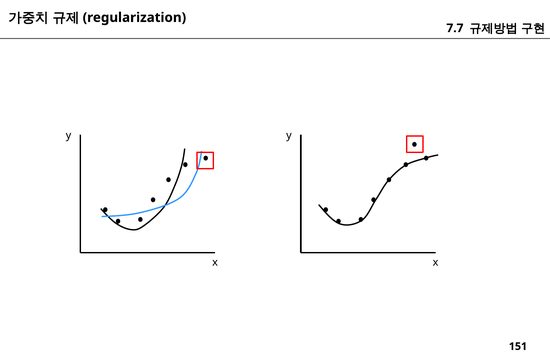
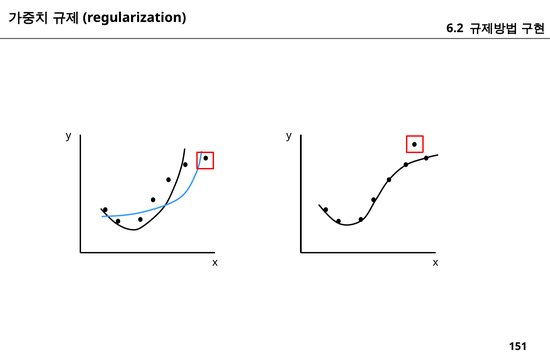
7.7: 7.7 -> 6.2 (455, 28)
